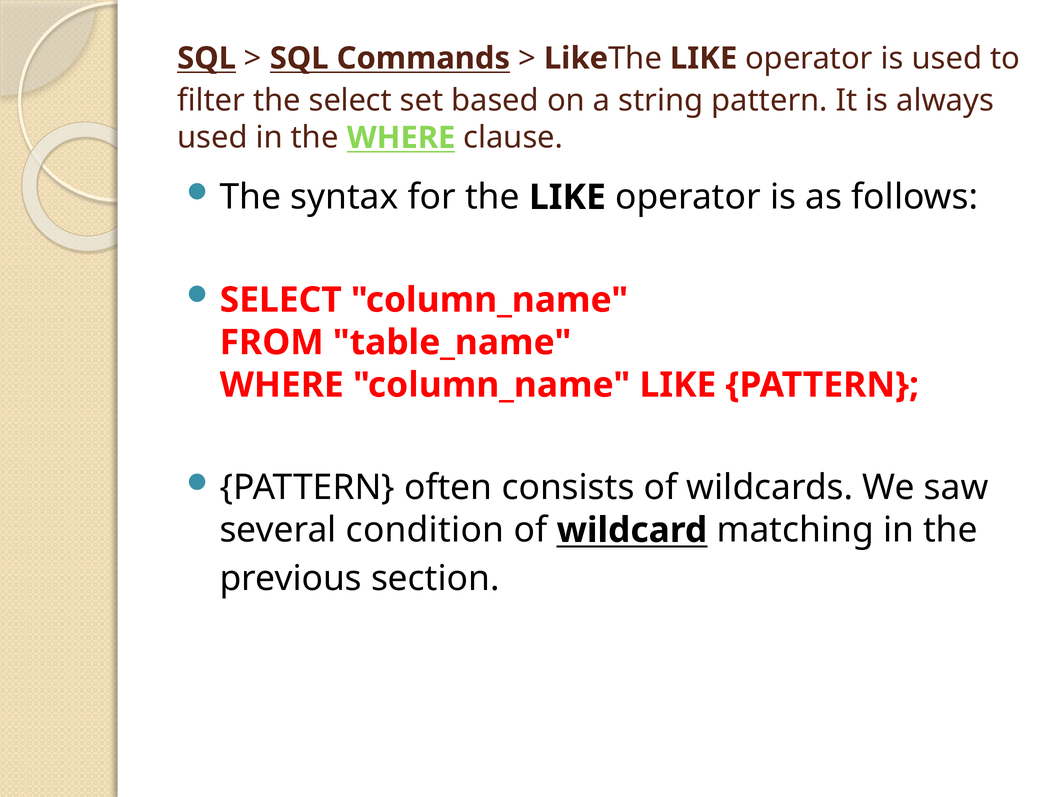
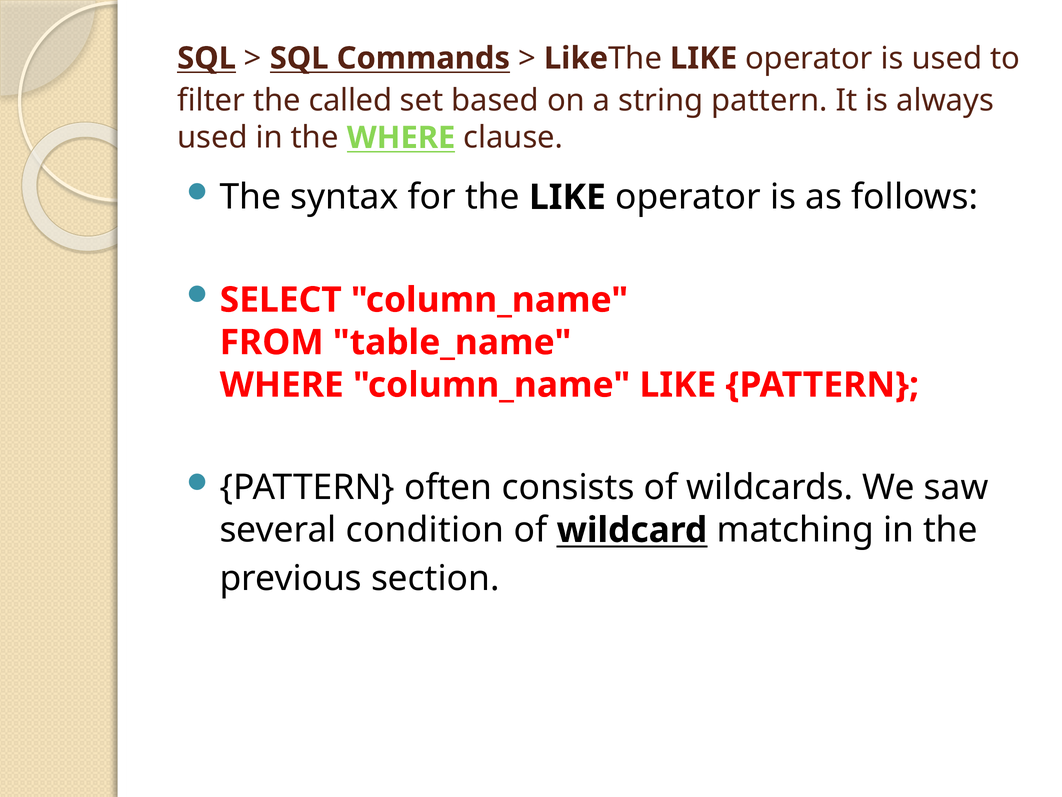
the select: select -> called (350, 100)
